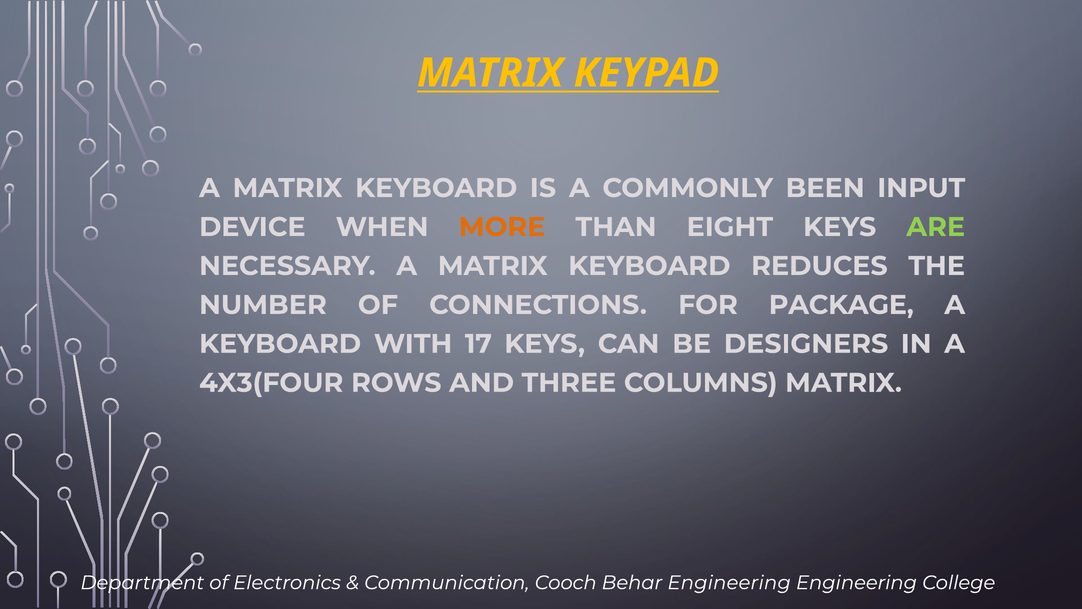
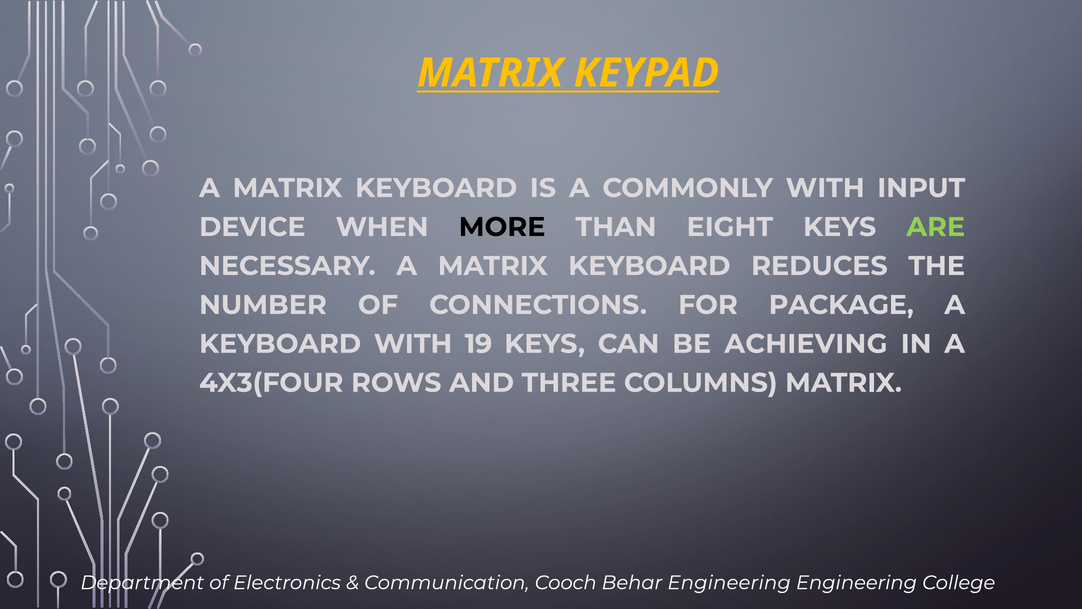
COMMONLY BEEN: BEEN -> WITH (825, 188)
MORE colour: orange -> black (502, 227)
17: 17 -> 19 (478, 344)
DESIGNERS: DESIGNERS -> ACHIEVING (806, 344)
